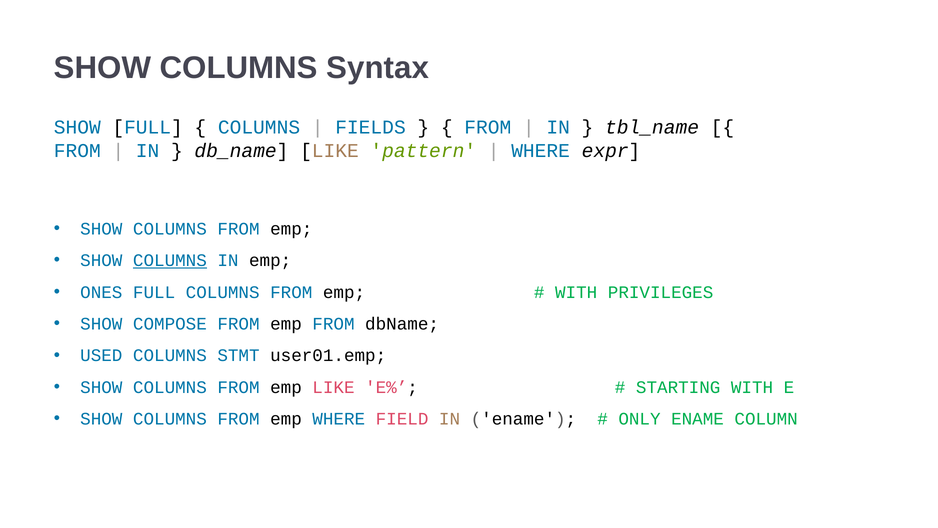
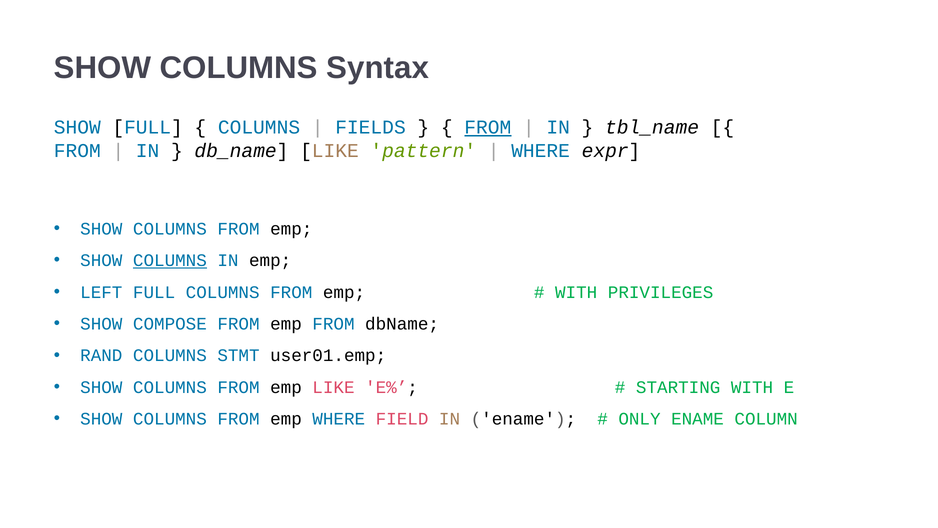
FROM underline: none -> present (488, 127)
ONES: ONES -> LEFT (101, 292)
USED: USED -> RAND (101, 355)
